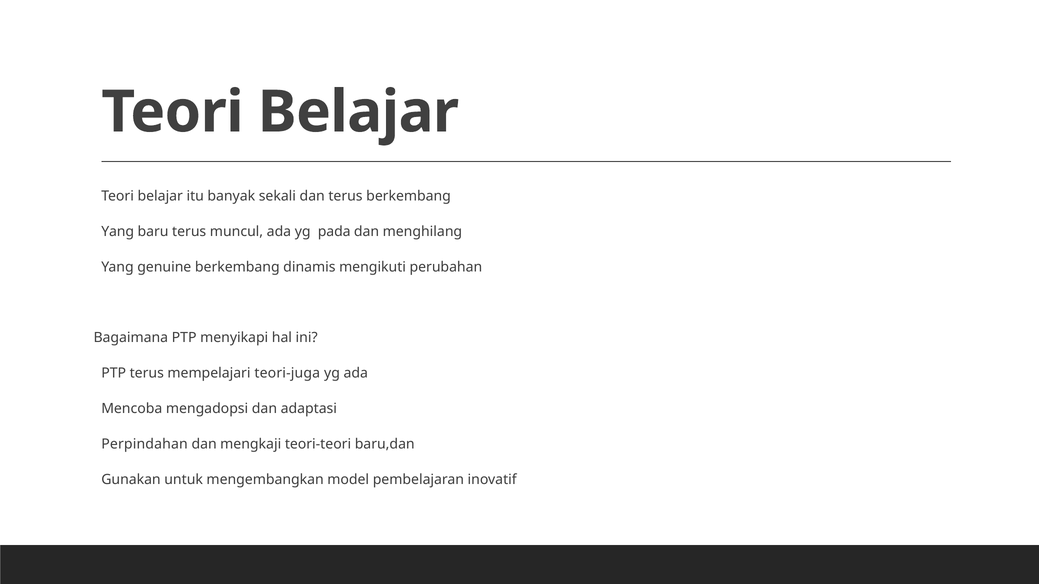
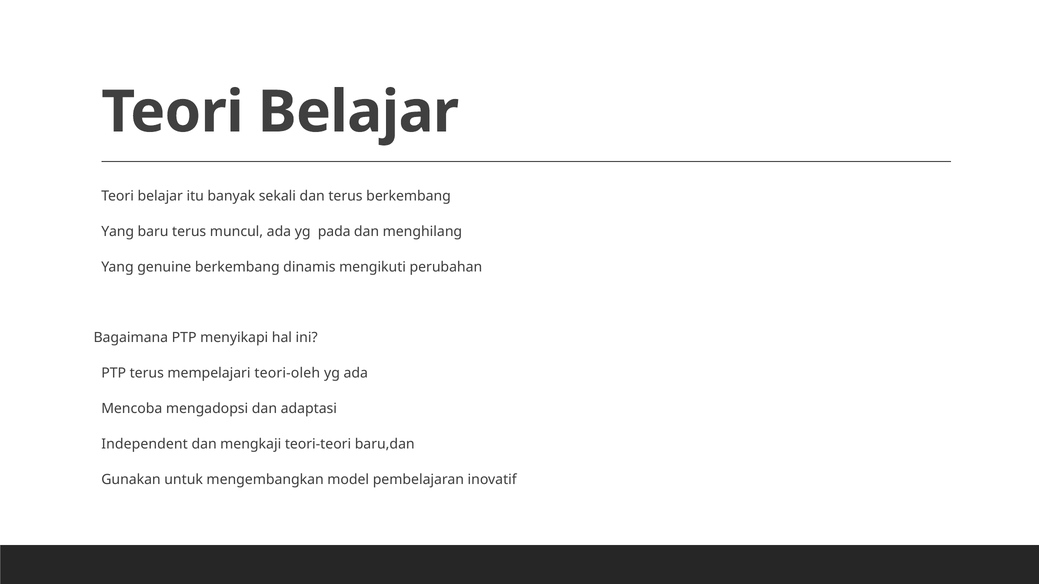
teori-juga: teori-juga -> teori-oleh (287, 374)
Perpindahan: Perpindahan -> Independent (145, 444)
